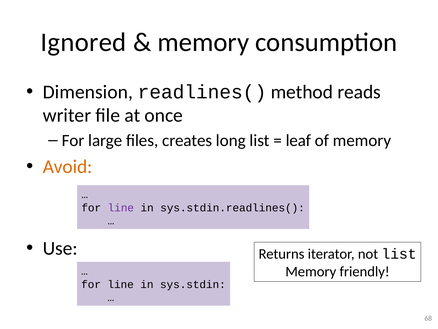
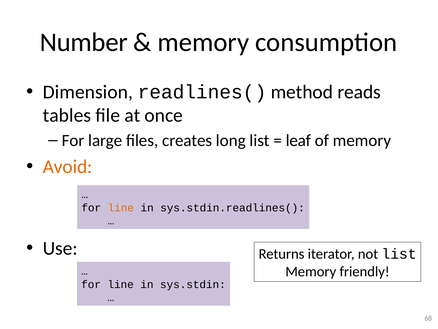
Ignored: Ignored -> Number (84, 42)
writer: writer -> tables (67, 115)
line colour: purple -> orange (121, 208)
